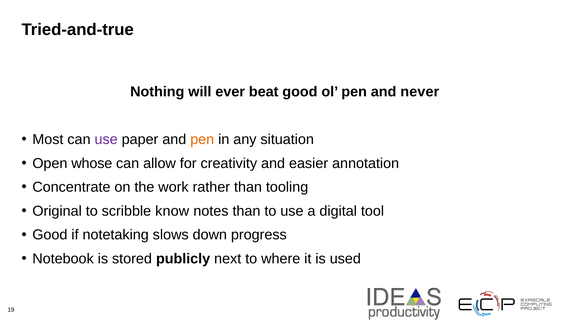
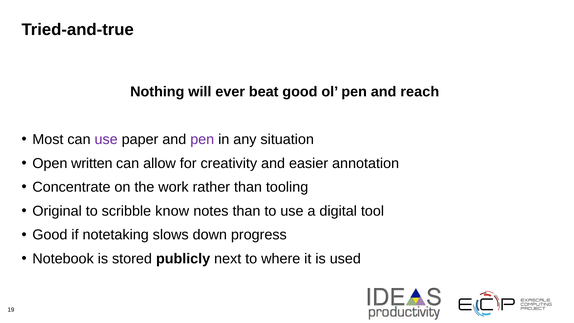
never: never -> reach (420, 92)
pen colour: orange -> purple (202, 139)
whose: whose -> written (92, 163)
